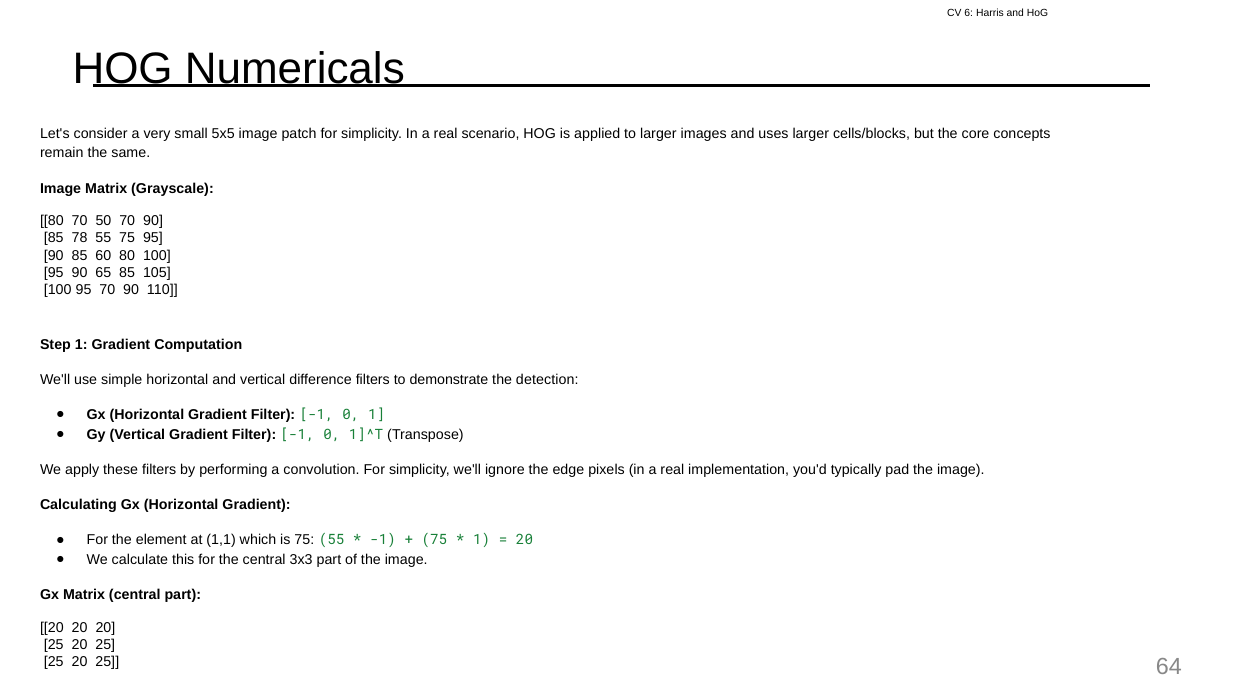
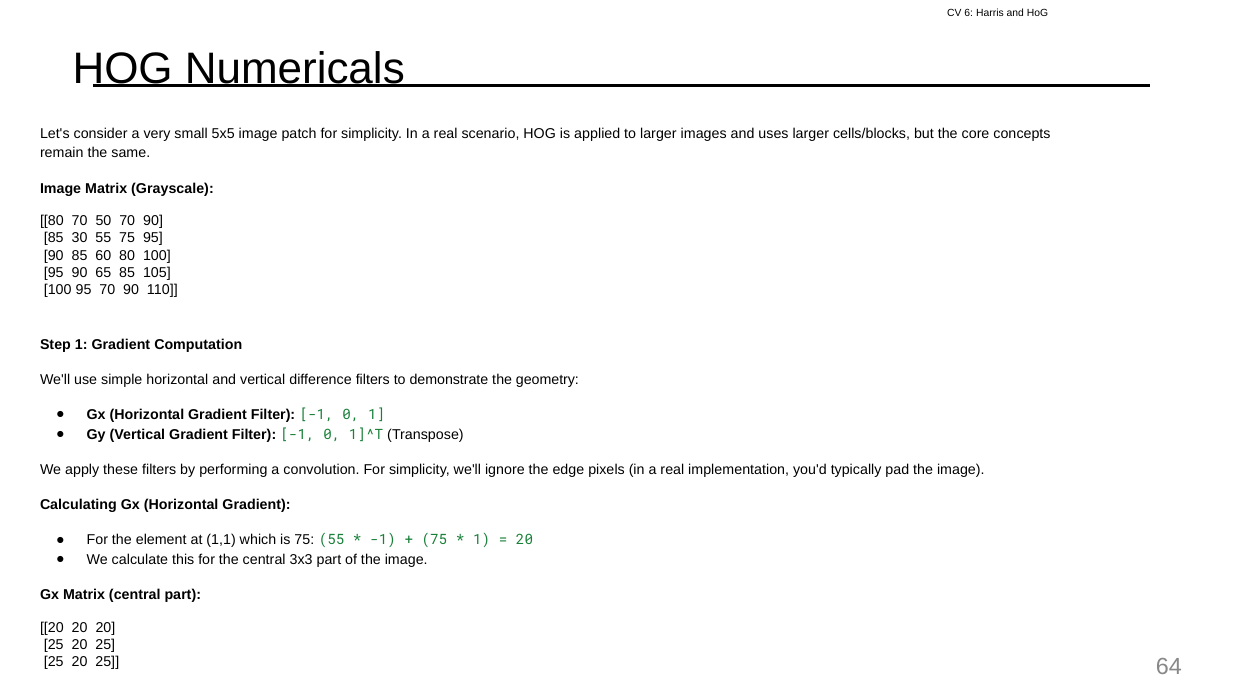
78: 78 -> 30 (80, 238)
detection: detection -> geometry (547, 380)
